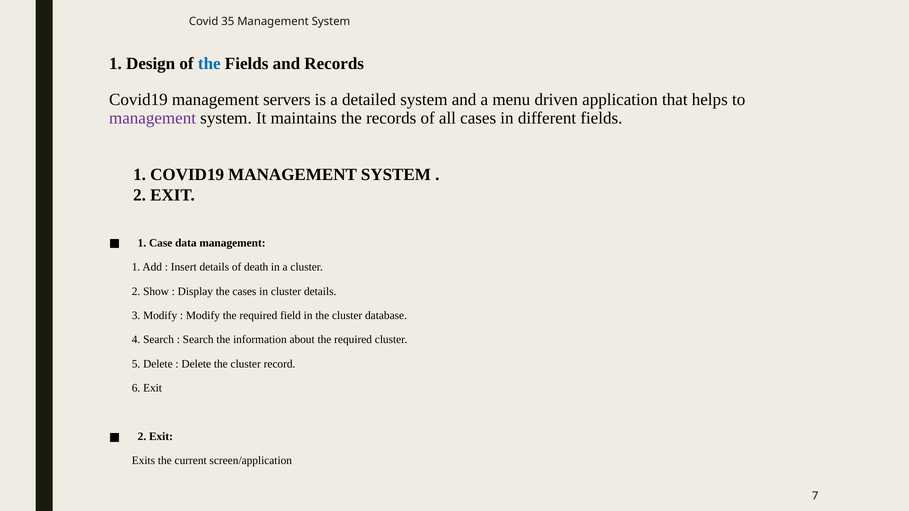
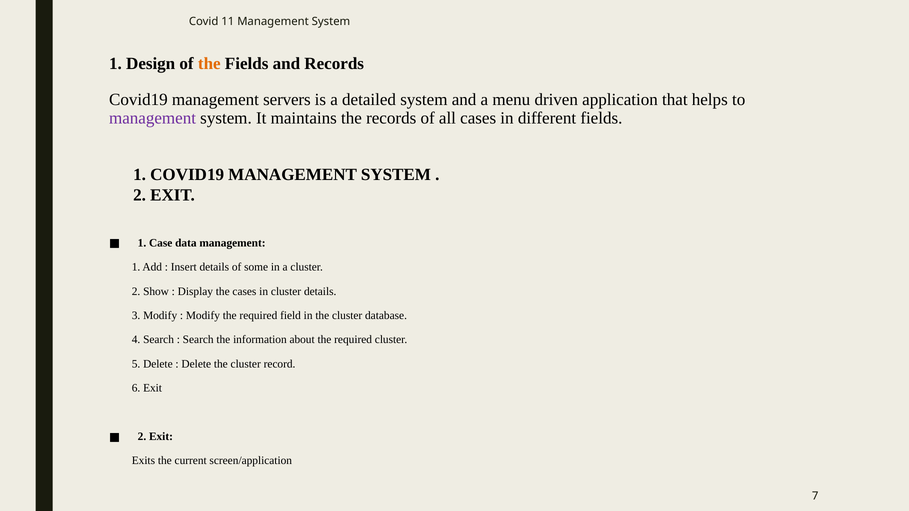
35: 35 -> 11 (228, 22)
the colour: blue -> orange (209, 63)
death: death -> some (256, 267)
